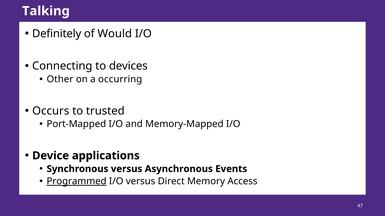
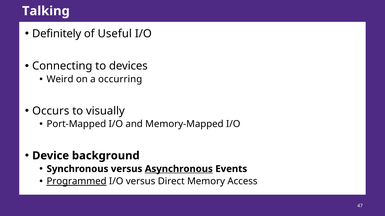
Would: Would -> Useful (115, 34)
Other: Other -> Weird (60, 79)
trusted: trusted -> visually (105, 111)
applications: applications -> background (106, 156)
Asynchronous underline: none -> present (179, 169)
